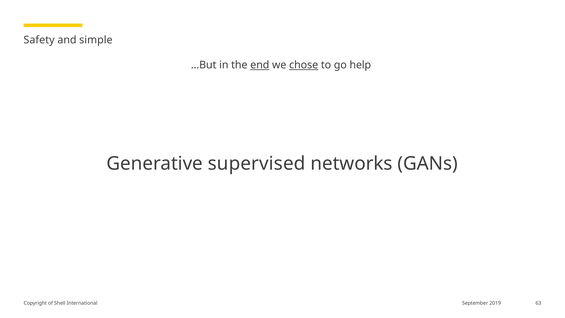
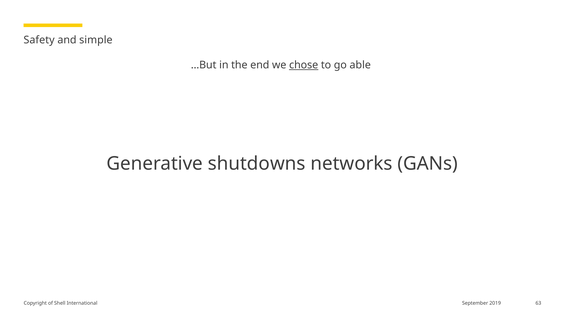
end underline: present -> none (260, 65)
help: help -> able (360, 65)
supervised: supervised -> shutdowns (257, 163)
